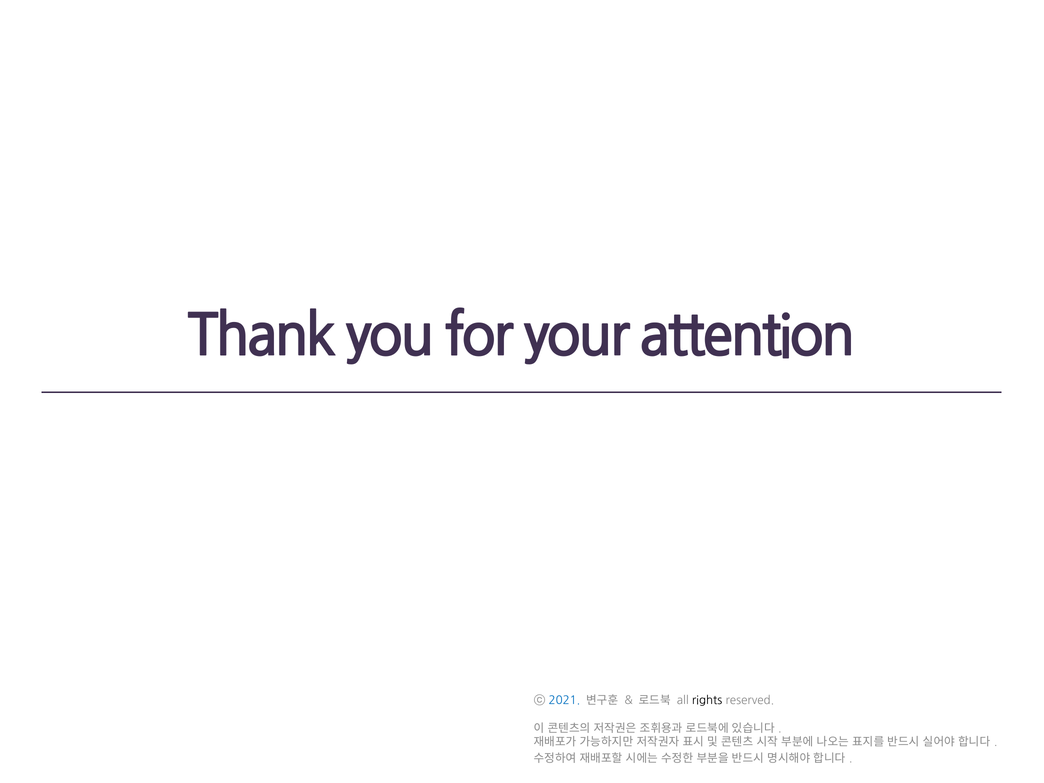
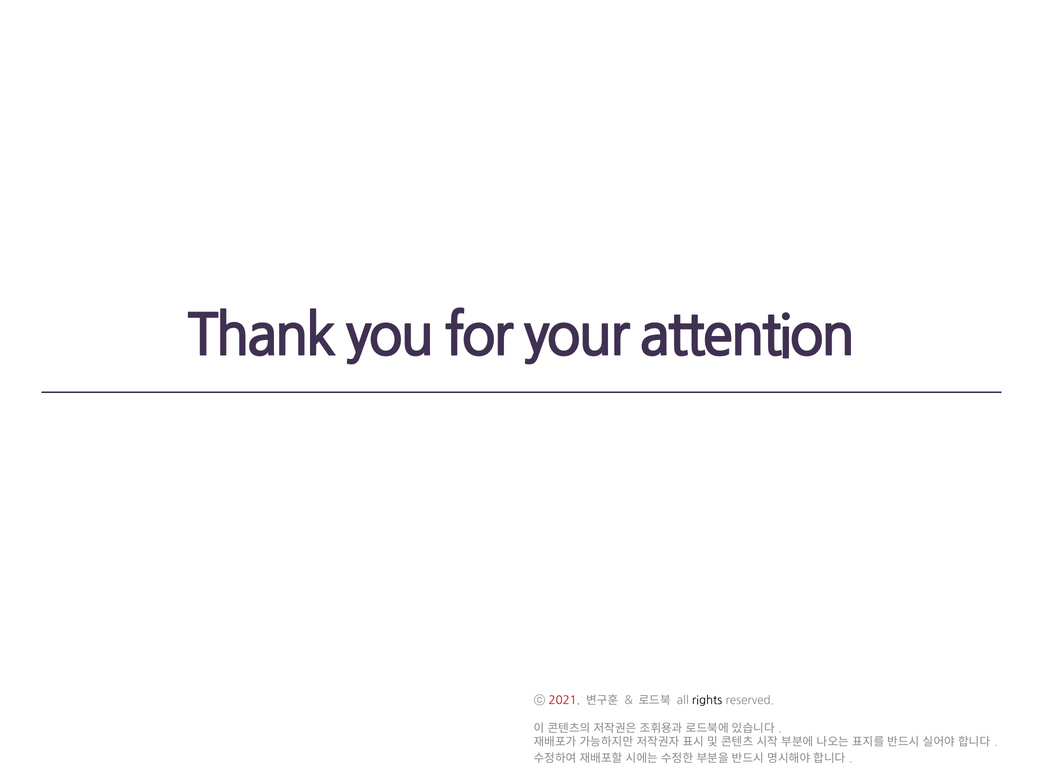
2021 colour: blue -> red (564, 700)
